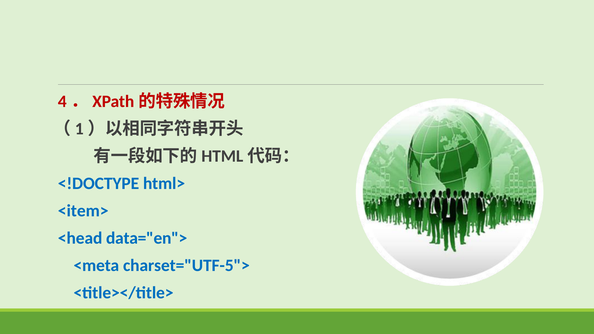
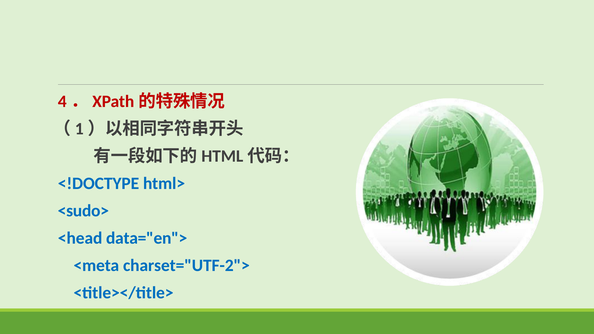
<item>: <item> -> <sudo> (83, 211)
charset="UTF-5">: charset="UTF-5"> -> charset="UTF-2"> (186, 265)
